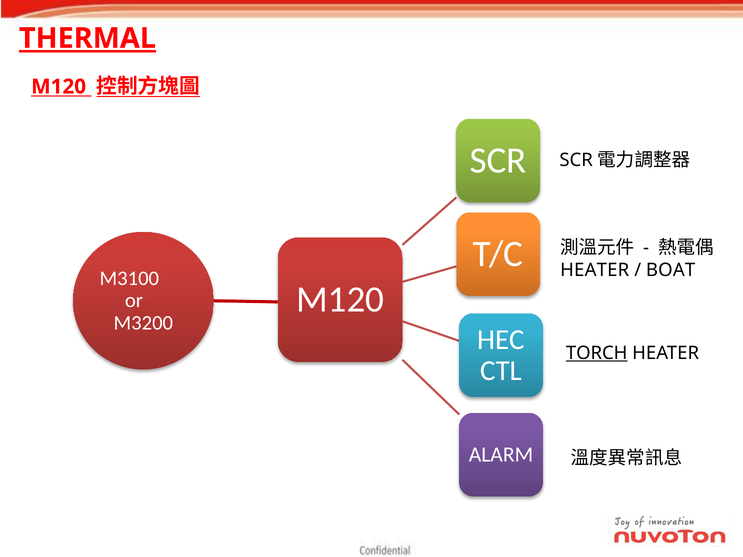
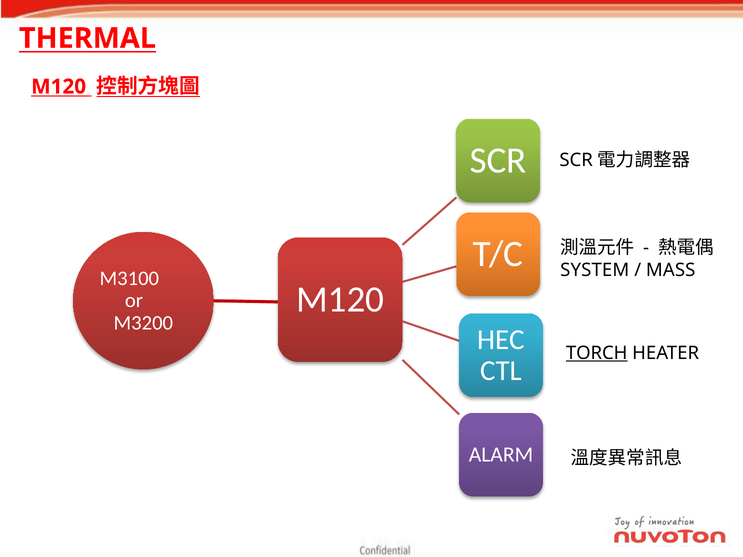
THERMAL underline: present -> none (87, 38)
HEATER: HEATER -> SYSTEM (595, 270)
BOAT: BOAT -> MASS (671, 270)
